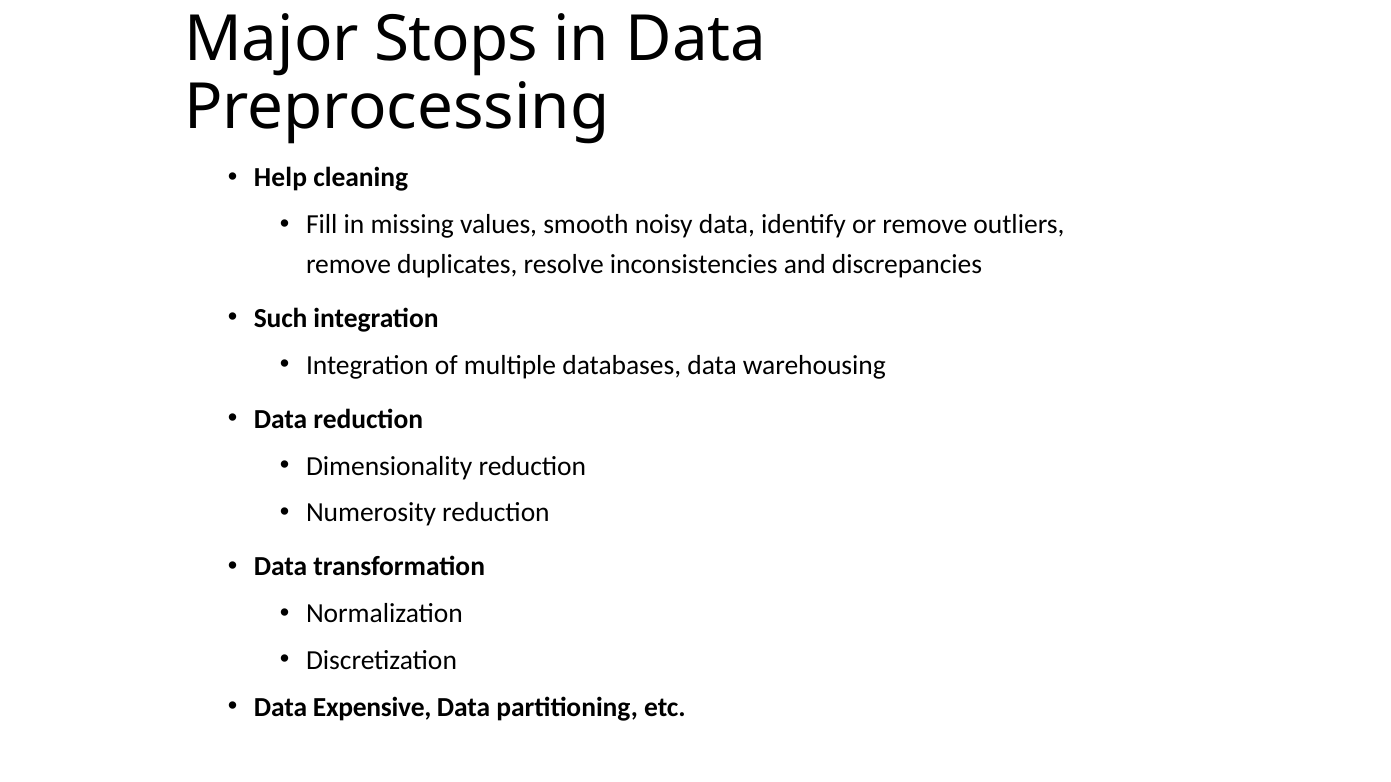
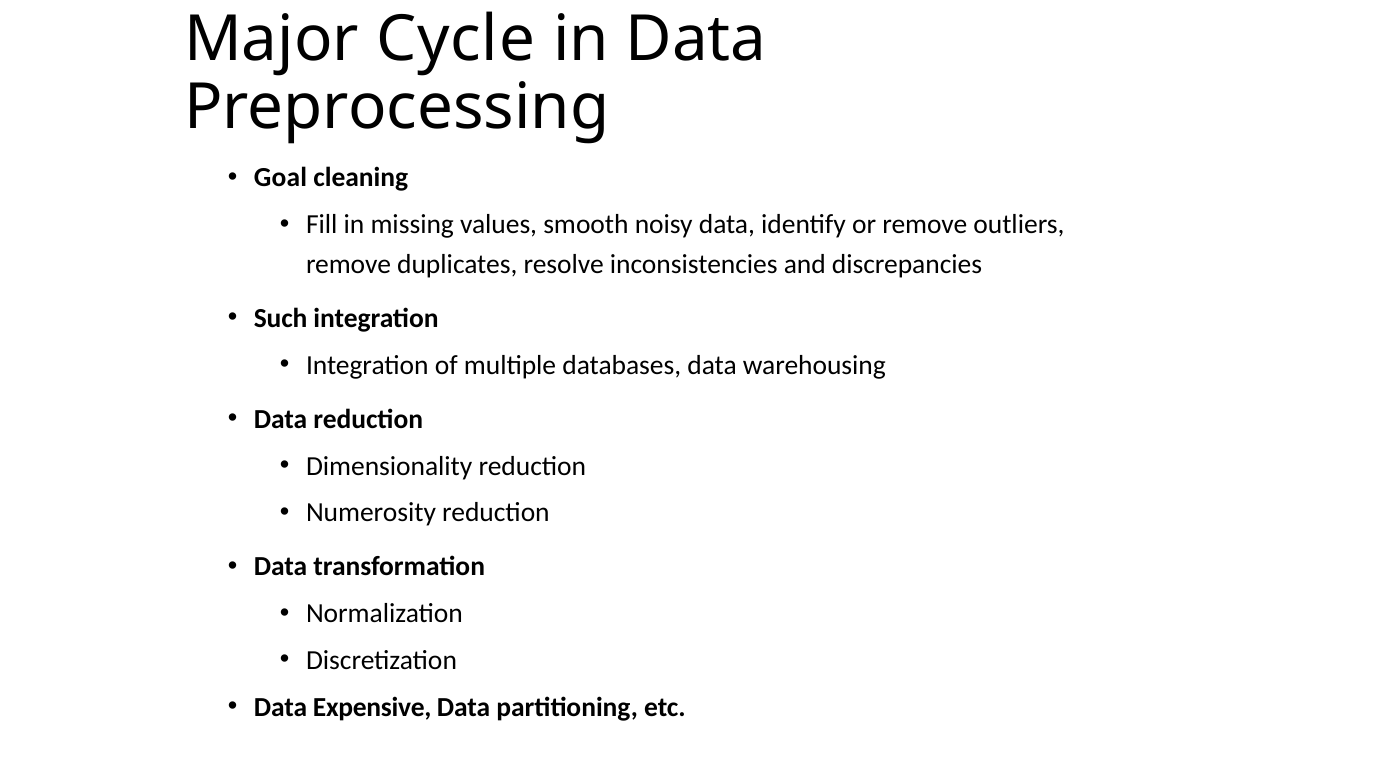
Stops: Stops -> Cycle (456, 39)
Help: Help -> Goal (280, 178)
